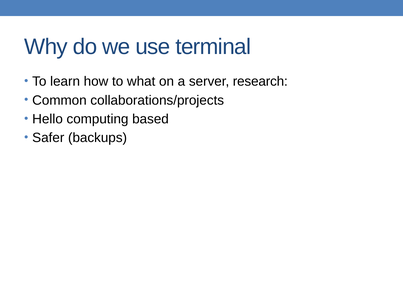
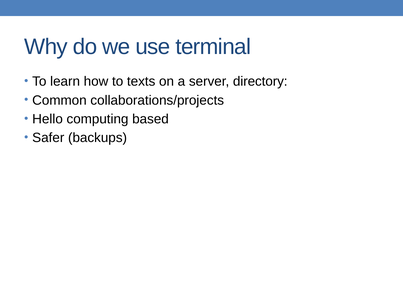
what: what -> texts (141, 82)
research: research -> directory (260, 82)
